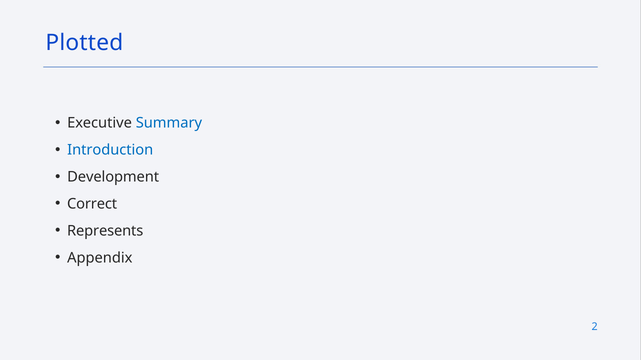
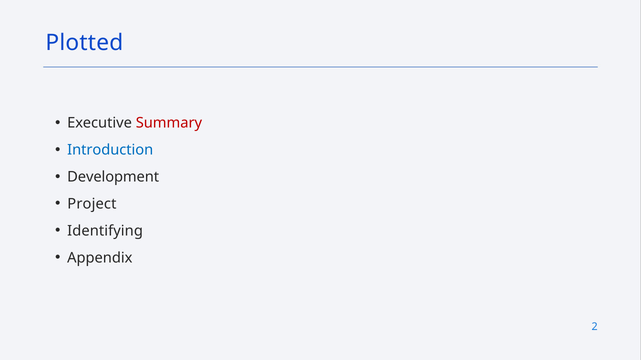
Summary colour: blue -> red (169, 123)
Correct: Correct -> Project (92, 204)
Represents: Represents -> Identifying (105, 231)
